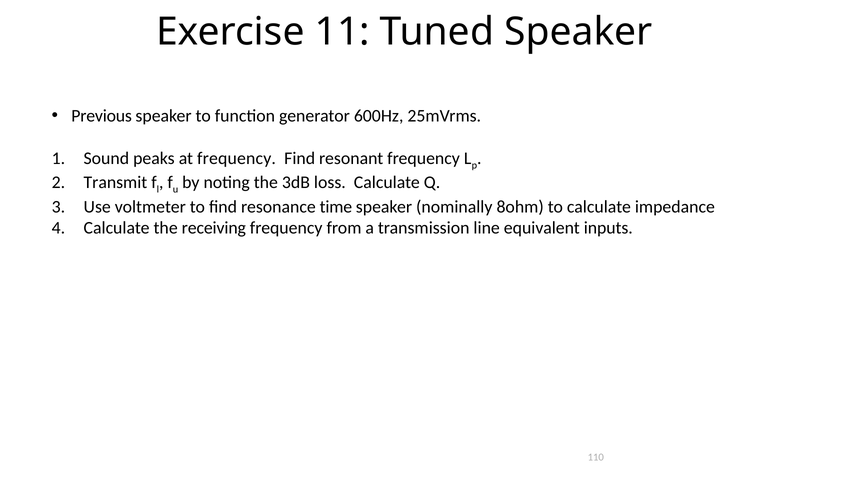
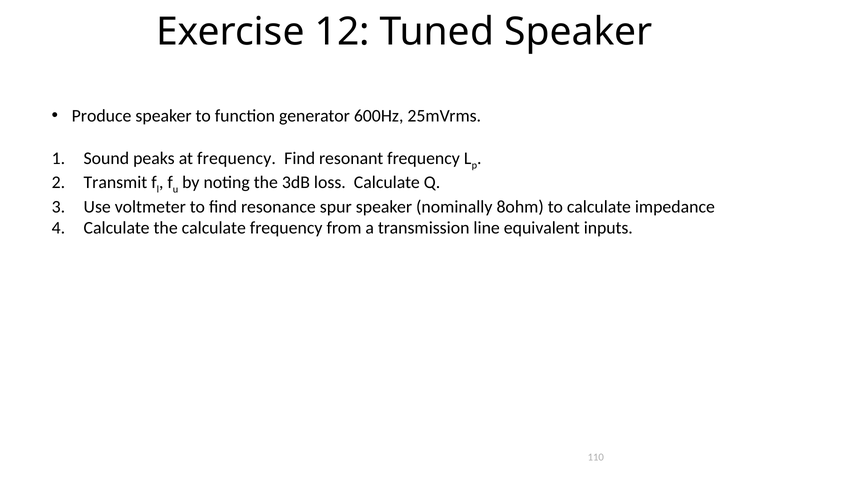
11: 11 -> 12 (342, 32)
Previous: Previous -> Produce (102, 116)
time: time -> spur (336, 207)
the receiving: receiving -> calculate (214, 228)
